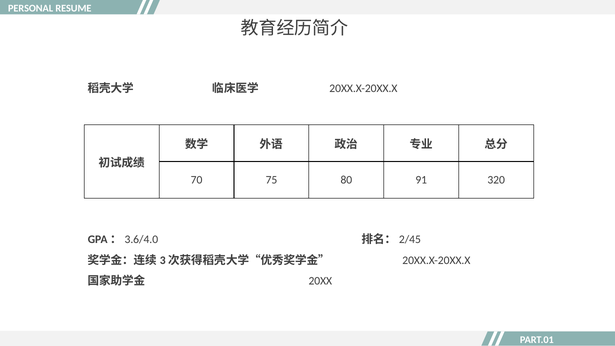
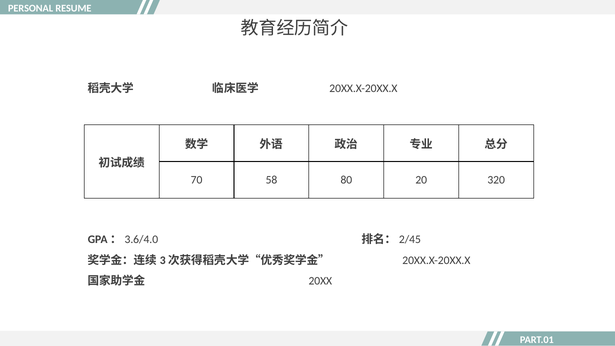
75: 75 -> 58 (271, 180)
91: 91 -> 20 (421, 180)
